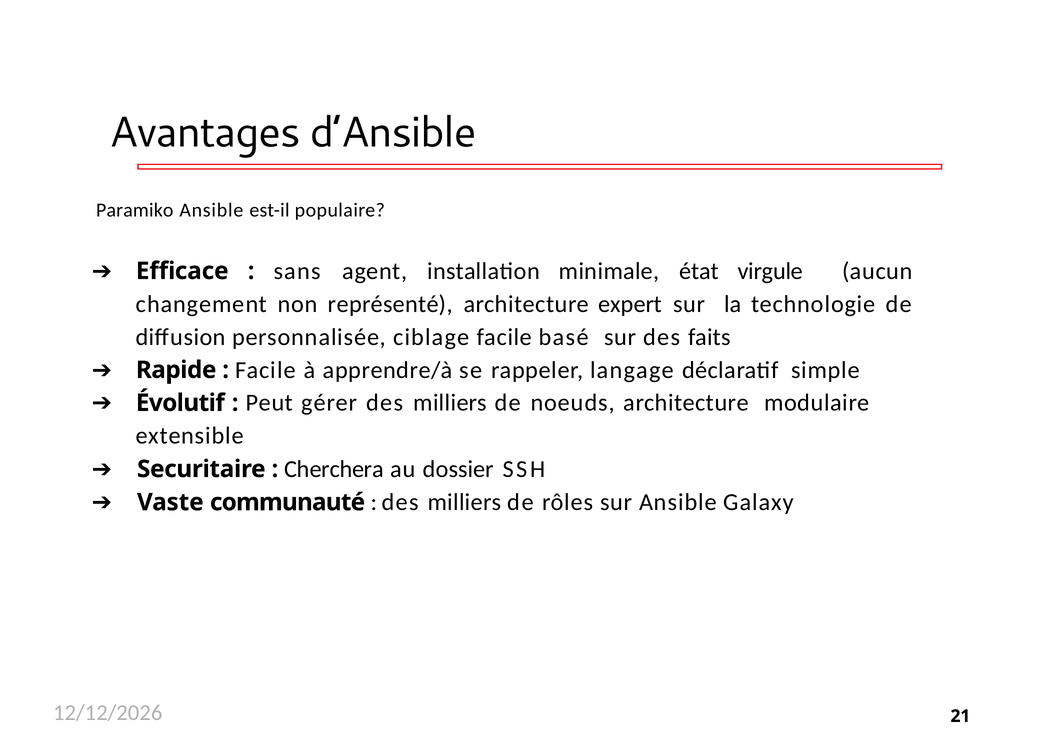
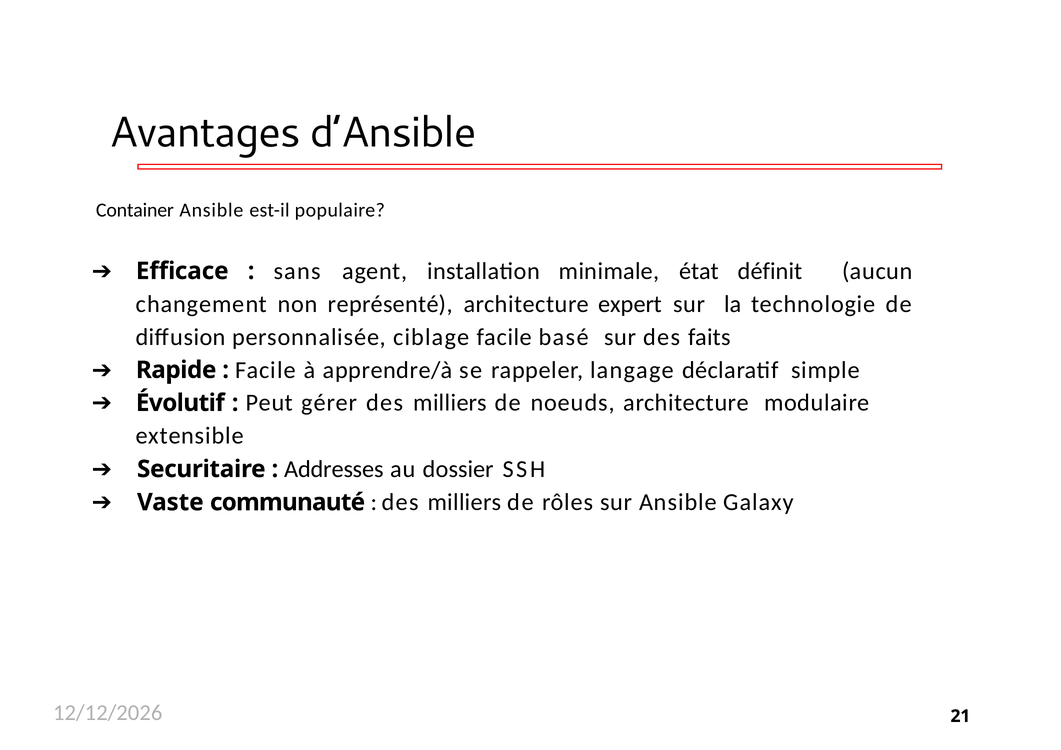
Paramiko: Paramiko -> Container (135, 210)
virgule: virgule -> définit (770, 271)
Cherchera: Cherchera -> Addresses (334, 469)
